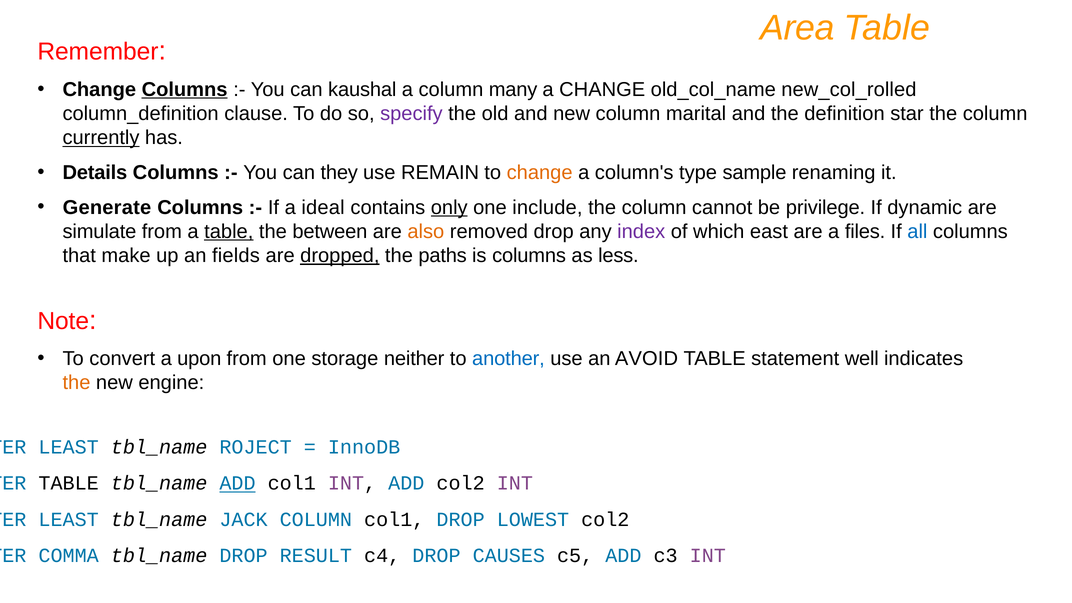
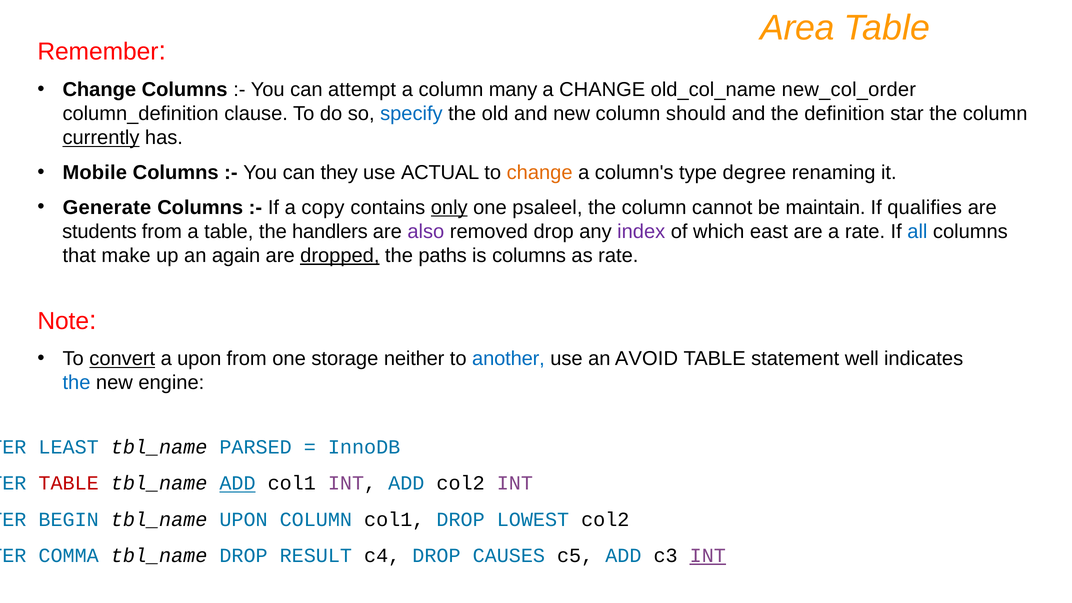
Columns underline: present -> none (185, 89)
kaushal: kaushal -> attempt (362, 89)
new_col_rolled: new_col_rolled -> new_col_order (849, 89)
specify colour: purple -> blue (411, 114)
marital: marital -> should (696, 114)
Details: Details -> Mobile (95, 173)
REMAIN: REMAIN -> ACTUAL (440, 173)
sample: sample -> degree (754, 173)
ideal: ideal -> copy (323, 207)
include: include -> psaleel (547, 207)
privilege: privilege -> maintain (826, 207)
dynamic: dynamic -> qualifies (925, 207)
simulate: simulate -> students (99, 231)
table underline: present -> none (229, 231)
between: between -> handlers (330, 231)
also colour: orange -> purple (426, 231)
a files: files -> rate (865, 231)
fields: fields -> again (236, 256)
as less: less -> rate (618, 256)
convert underline: none -> present (122, 359)
the colour: orange -> blue (76, 383)
ROJECT: ROJECT -> PARSED (256, 447)
TABLE colour: black -> red (69, 483)
LEAST: LEAST -> BEGIN (69, 519)
tbl_name JACK: JACK -> UPON (244, 519)
INT underline: none -> present (708, 556)
